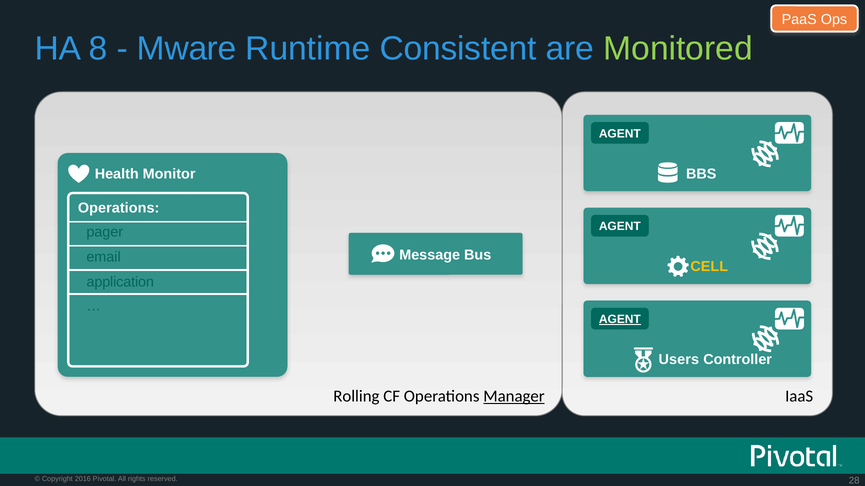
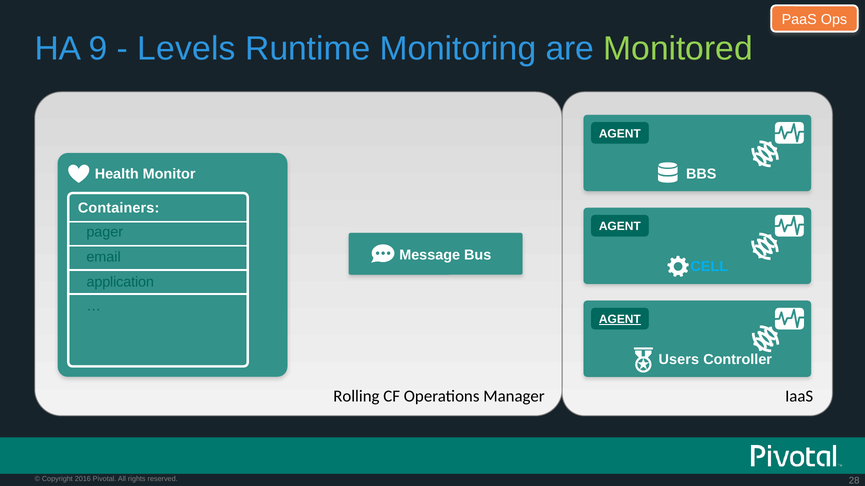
8: 8 -> 9 (98, 49)
Mware: Mware -> Levels (186, 49)
Consistent: Consistent -> Monitoring (458, 49)
Operations: Operations -> Containers (119, 208)
CELL colour: yellow -> light blue (709, 267)
Manager underline: present -> none (514, 397)
